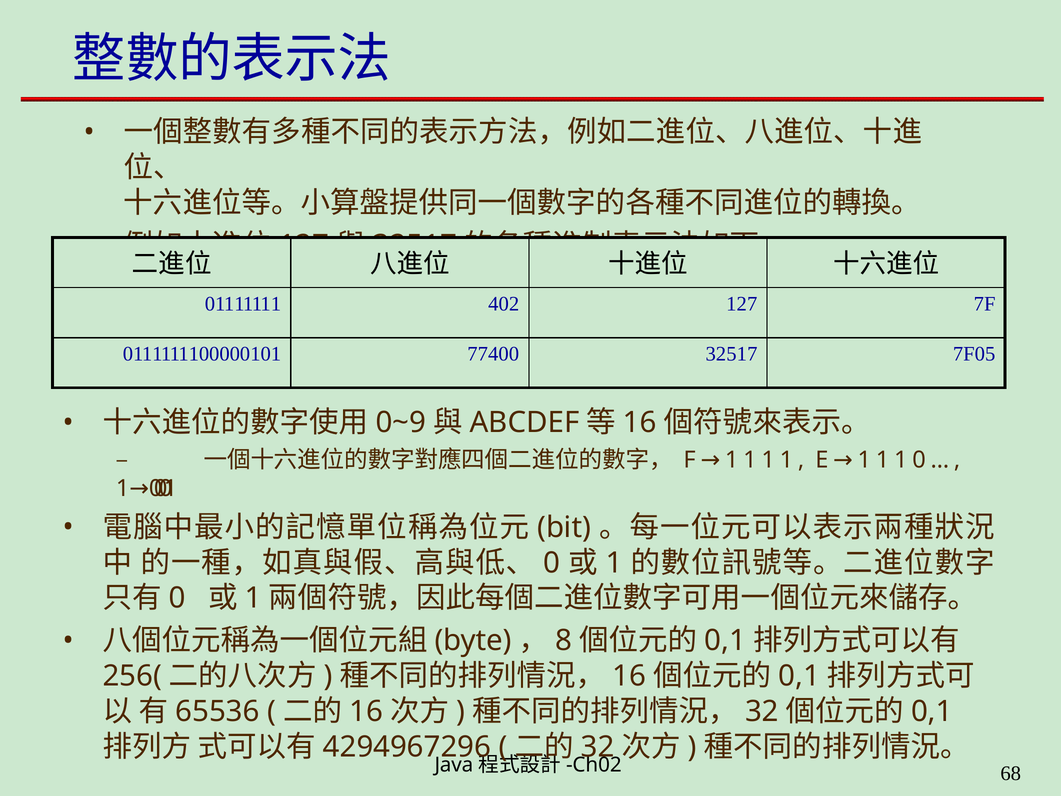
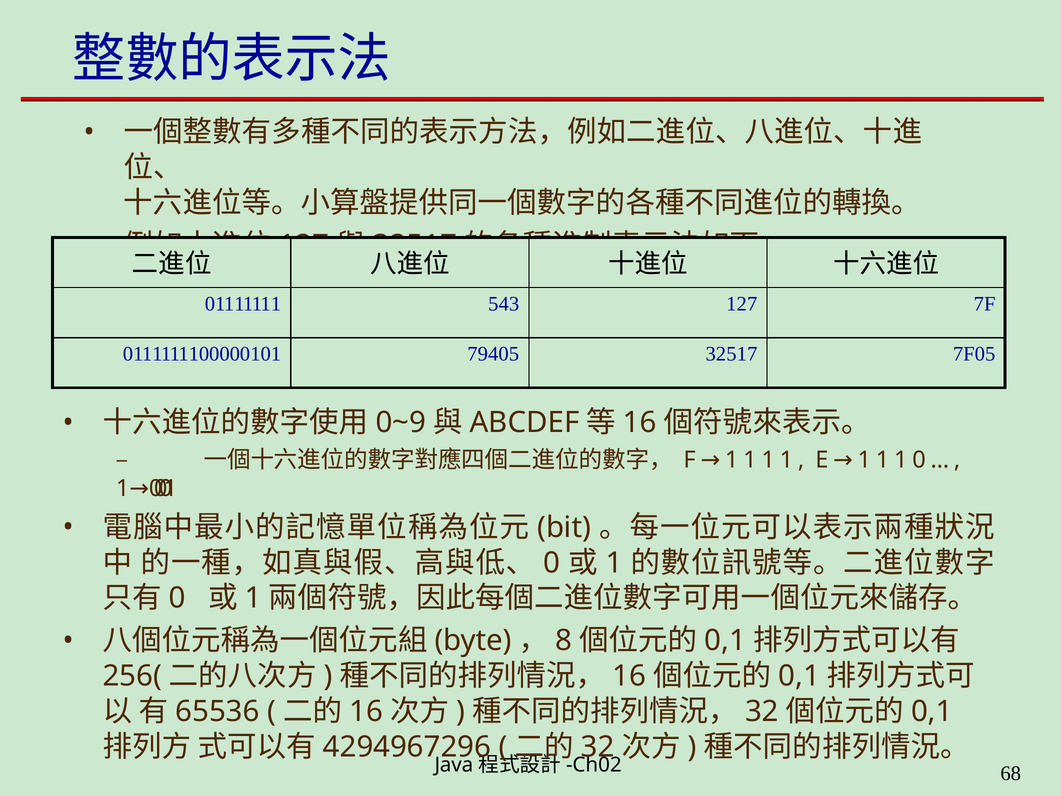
402: 402 -> 543 (504, 304)
77400: 77400 -> 79405 (493, 354)
